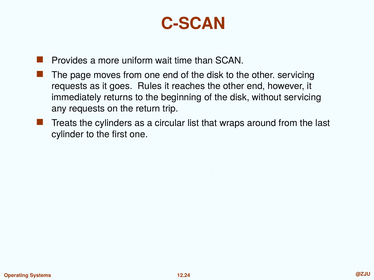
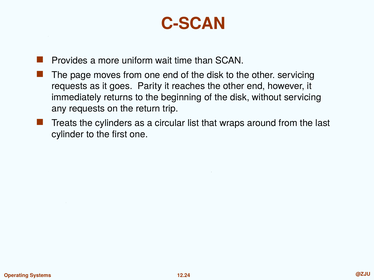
Rules: Rules -> Parity (150, 86)
